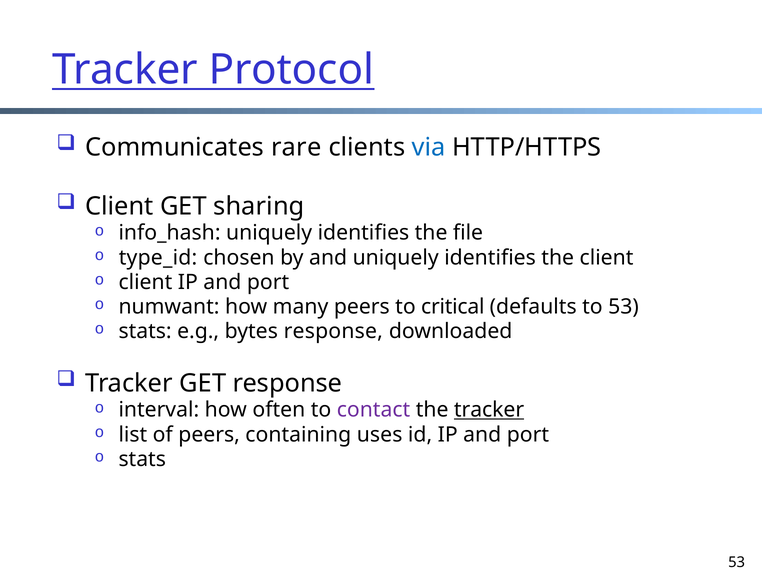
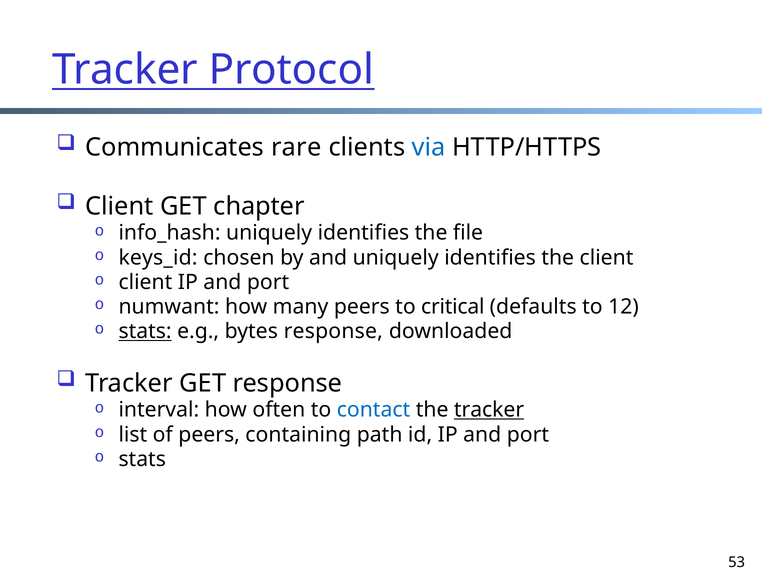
sharing: sharing -> chapter (259, 206)
type_id: type_id -> keys_id (158, 257)
to 53: 53 -> 12 (623, 306)
stats underline: none -> present (145, 331)
contact colour: purple -> blue (374, 410)
uses: uses -> path (380, 434)
